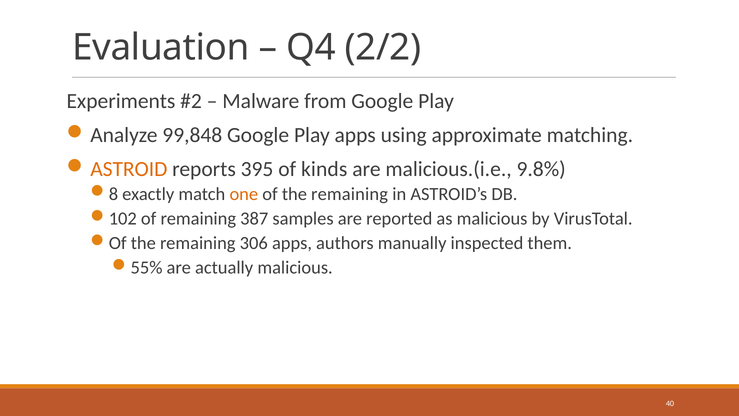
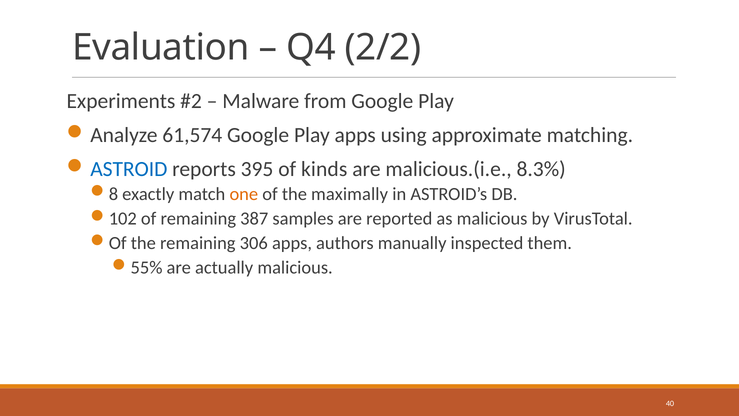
99,848: 99,848 -> 61,574 (192, 135)
ASTROID colour: orange -> blue (129, 169)
9.8%: 9.8% -> 8.3% (541, 169)
remaining: remaining -> maximally (350, 194)
